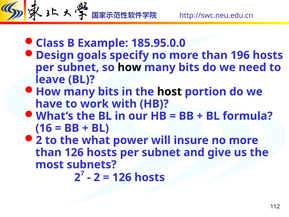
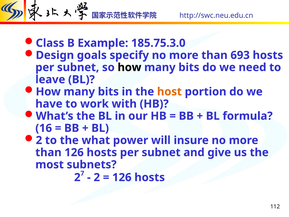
185.95.0.0: 185.95.0.0 -> 185.75.3.0 (158, 43)
196: 196 -> 693 (240, 55)
host colour: black -> orange (169, 92)
